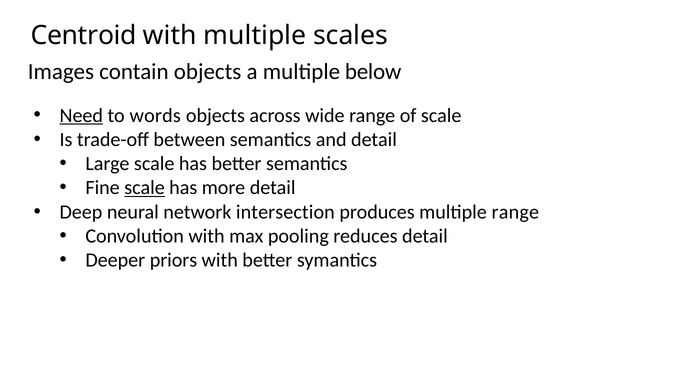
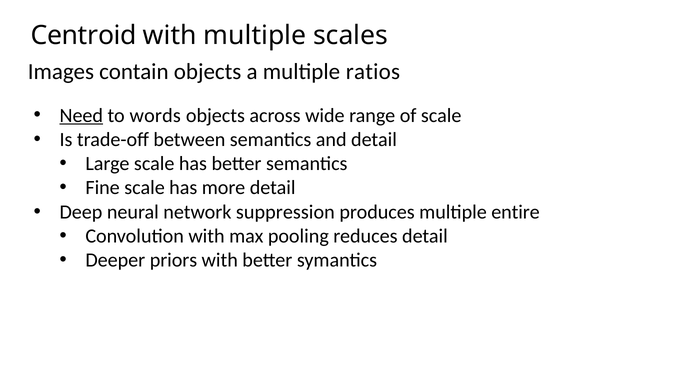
below: below -> ratios (373, 72)
scale underline: present -> none (145, 188)
intersection: intersection -> suppression (285, 212)
multiple range: range -> entire (516, 212)
